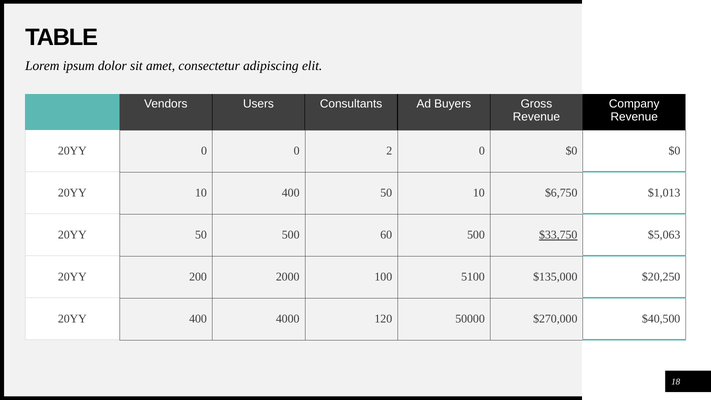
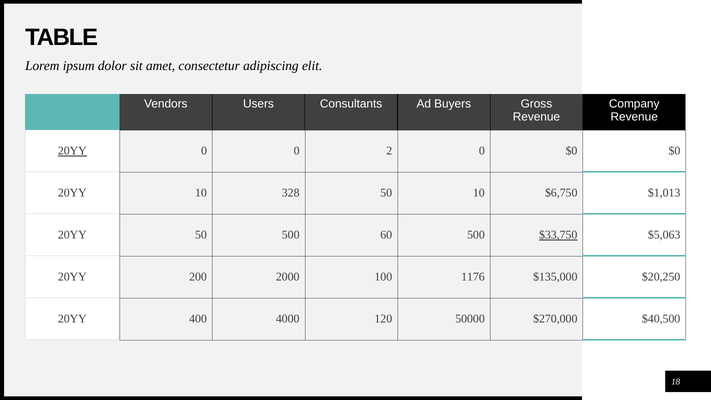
20YY underline: none -> present (72, 151)
10 400: 400 -> 328 (291, 193)
5100: 5100 -> 1176 (473, 277)
